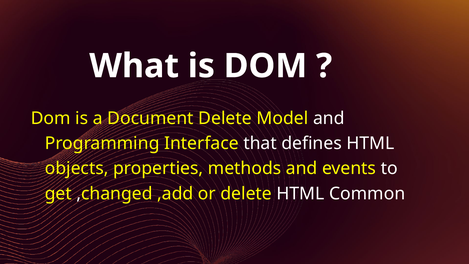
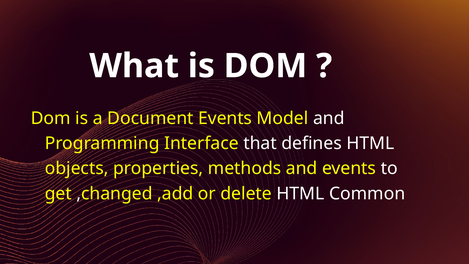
Document Delete: Delete -> Events (225, 118)
